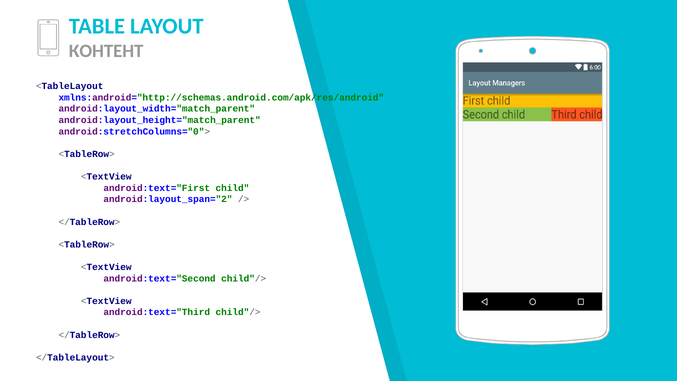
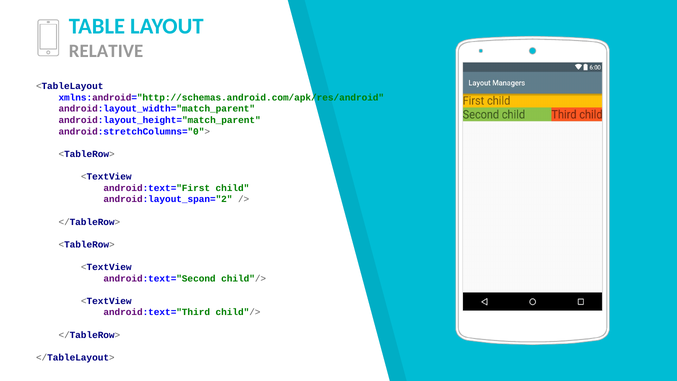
КОНТЕНТ: КОНТЕНТ -> RELATIVE (106, 51)
